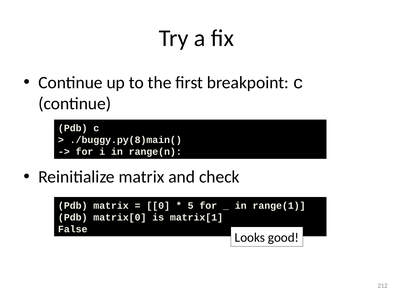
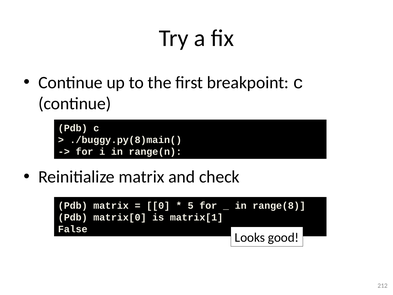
range(1: range(1 -> range(8 (279, 205)
